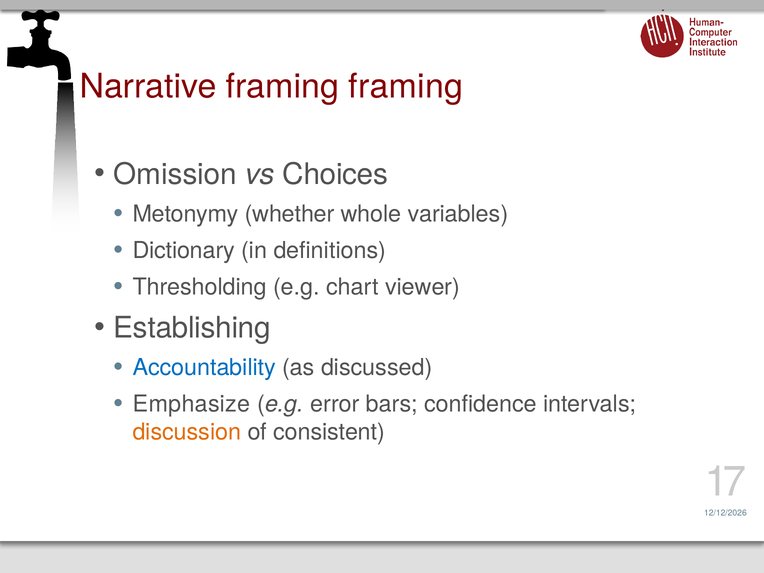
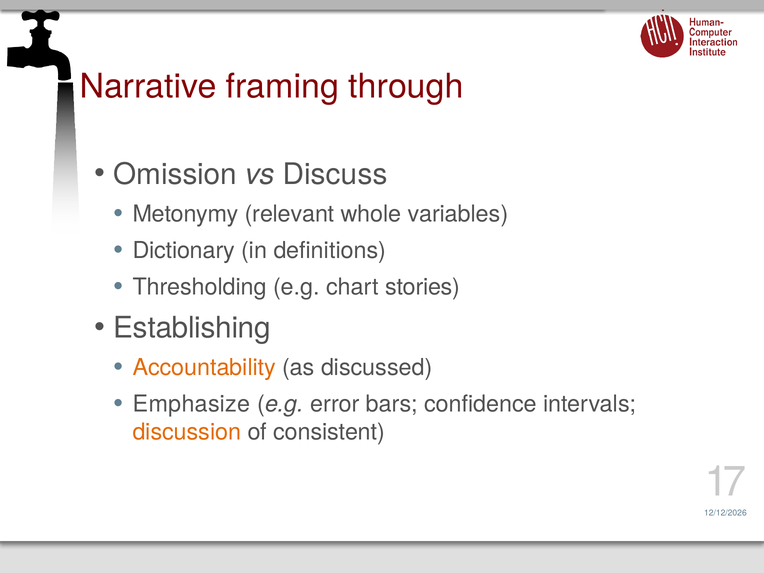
framing framing: framing -> through (406, 87)
Choices: Choices -> Discuss (335, 174)
whether: whether -> relevant (290, 214)
viewer: viewer -> stories (423, 287)
Accountability colour: blue -> orange (204, 368)
